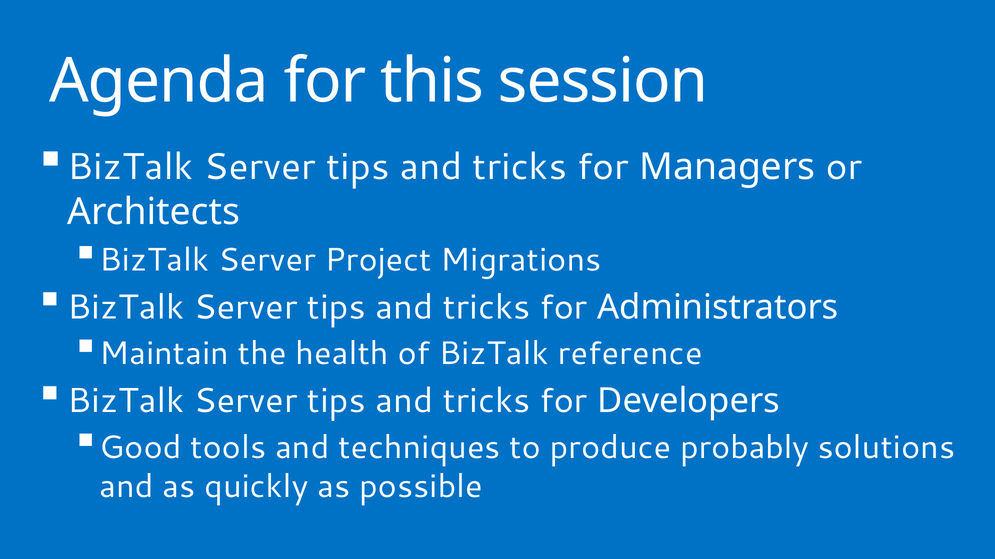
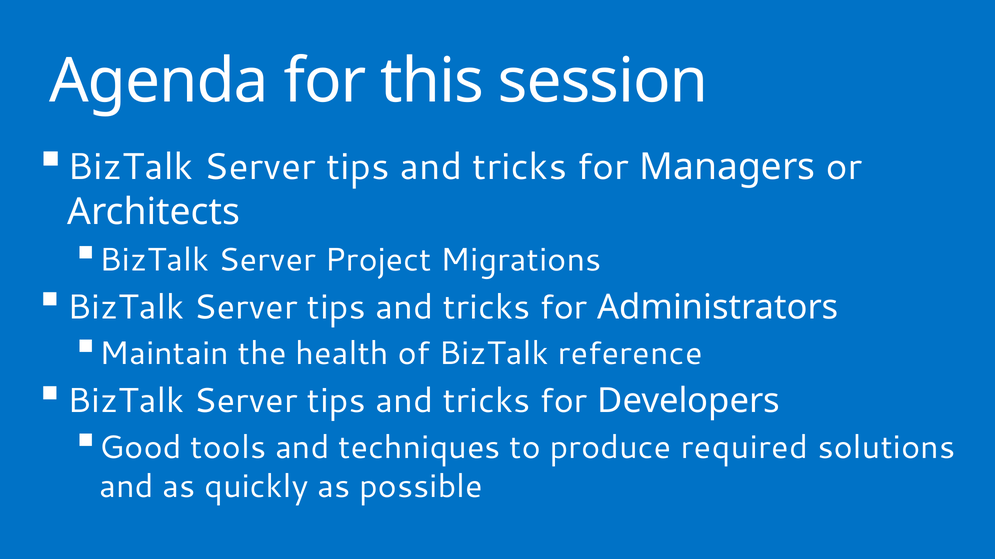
probably: probably -> required (744, 448)
